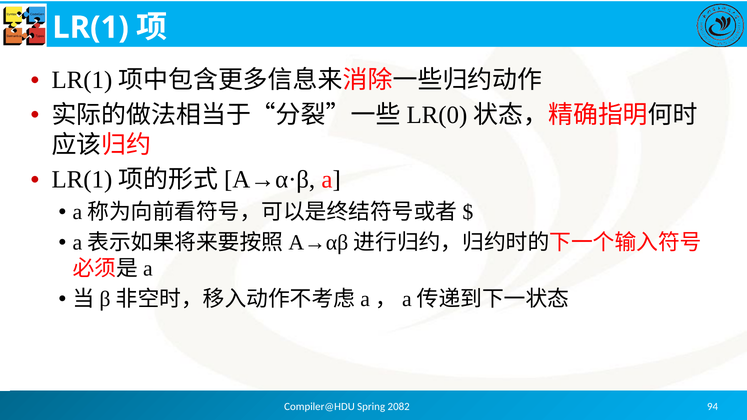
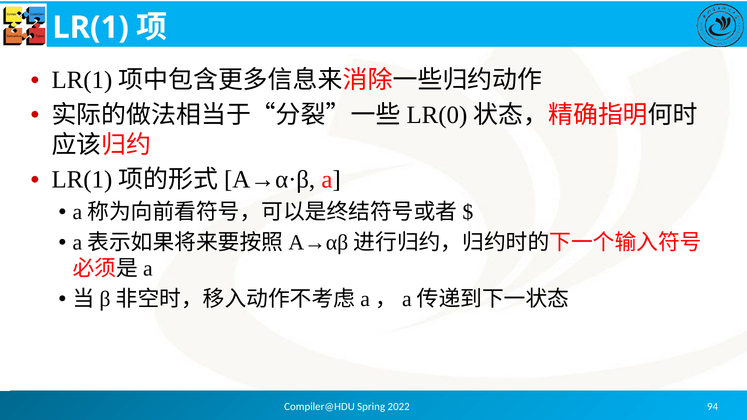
2082: 2082 -> 2022 (399, 407)
